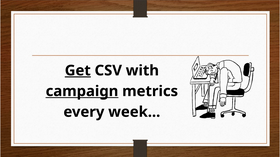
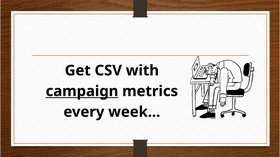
Get underline: present -> none (78, 71)
